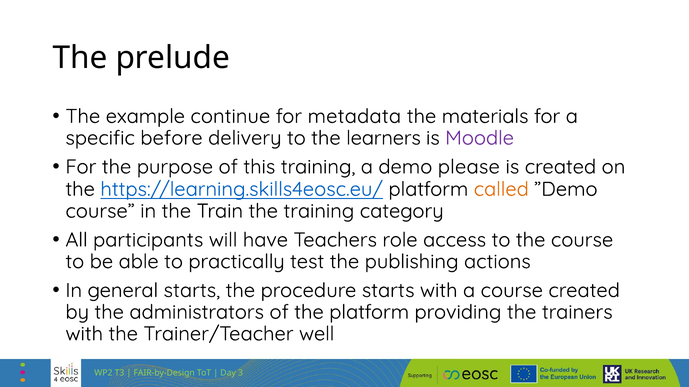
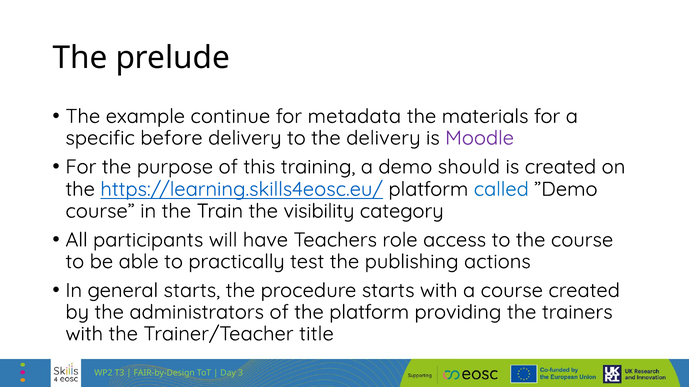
the learners: learners -> delivery (383, 138)
please: please -> should (469, 167)
called colour: orange -> blue (501, 189)
the training: training -> visibility (319, 211)
well: well -> title (316, 334)
